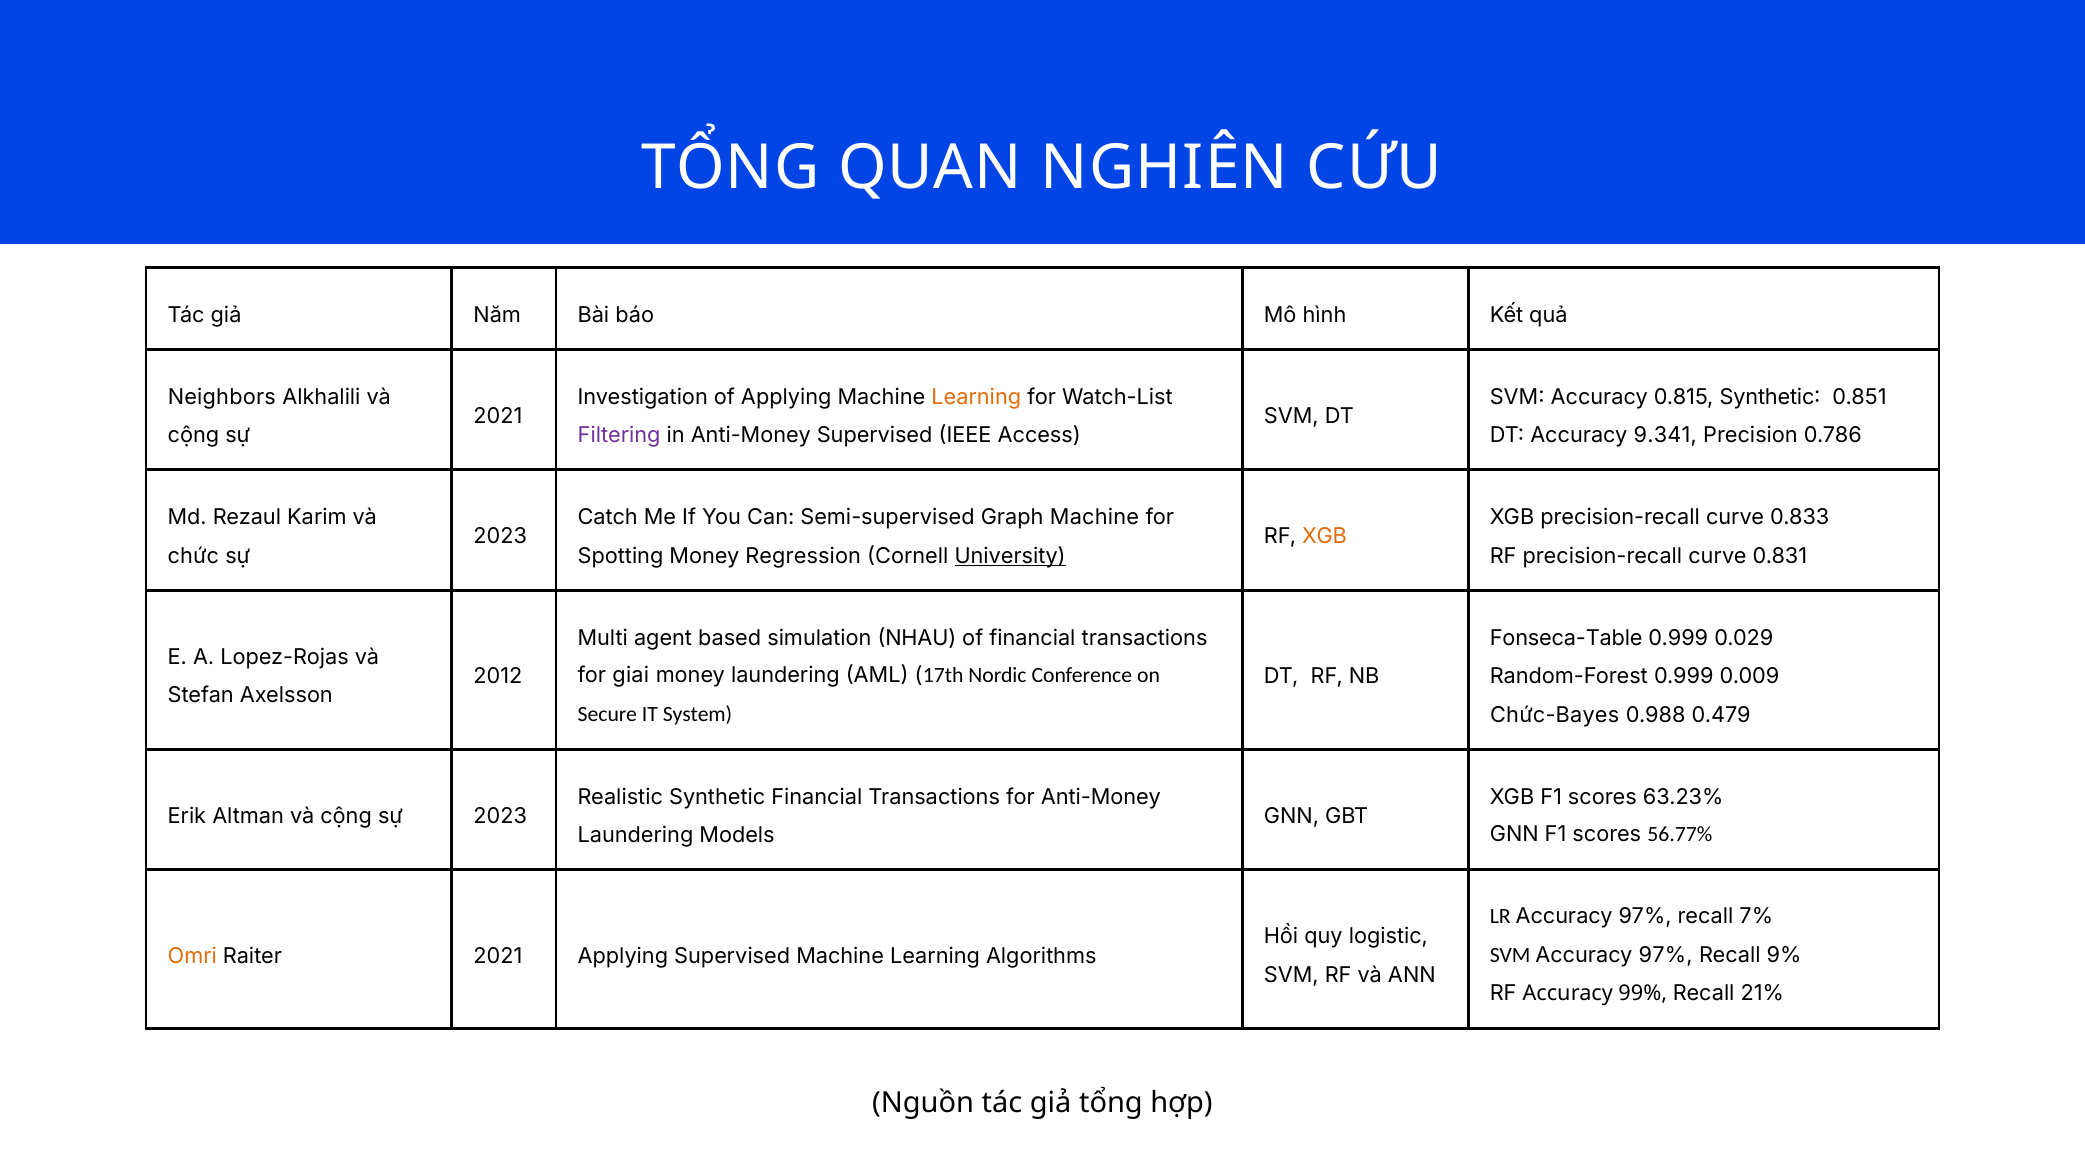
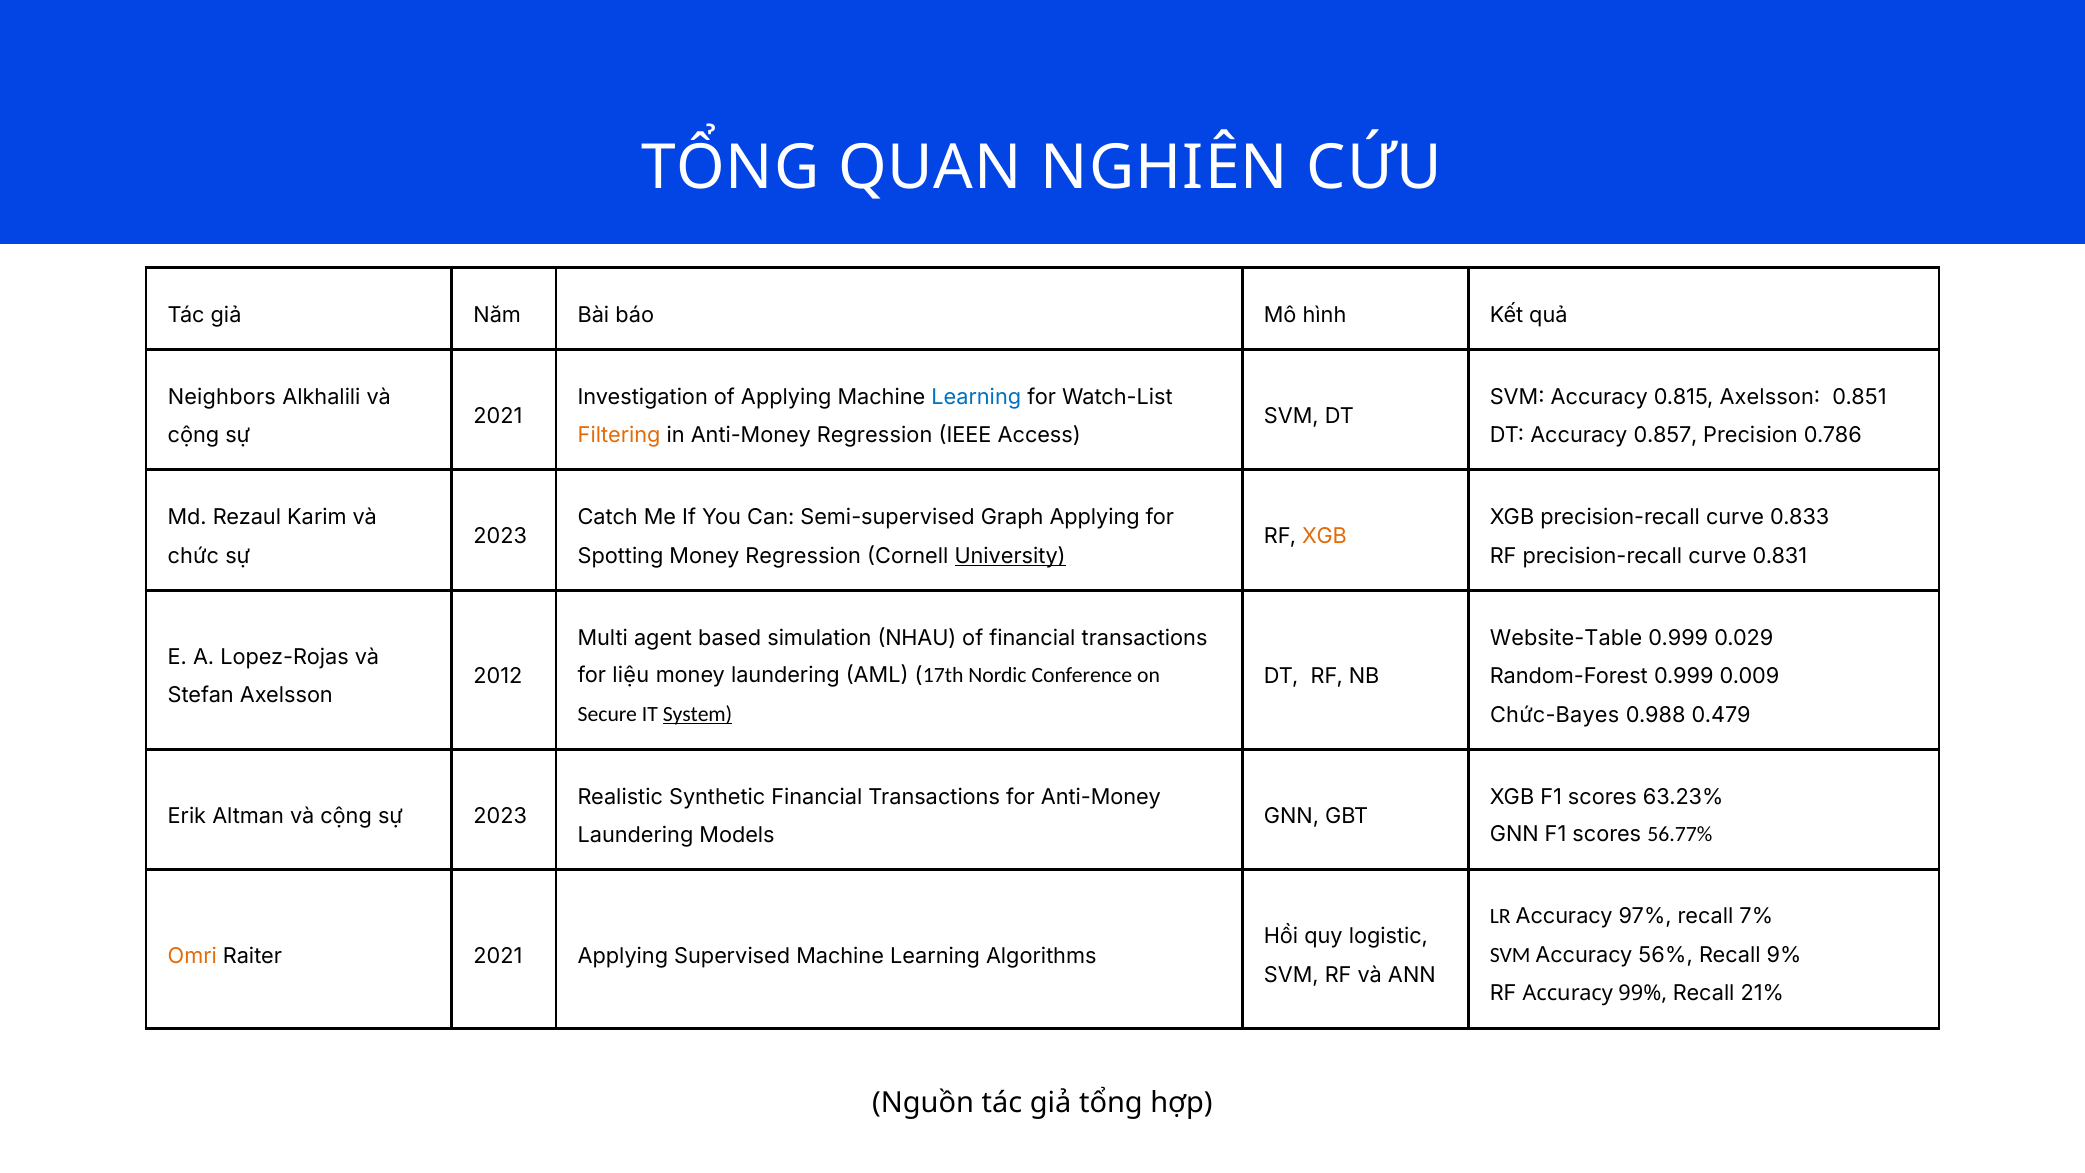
Learning colour: orange -> blue (976, 397)
0.815 Synthetic: Synthetic -> Axelsson (1770, 397)
Filtering colour: purple -> orange (619, 435)
Anti-Money Supervised: Supervised -> Regression (875, 435)
9.341: 9.341 -> 0.857 (1665, 435)
Graph Machine: Machine -> Applying (1095, 517)
Fonseca-Table: Fonseca-Table -> Website-Table (1566, 638)
giai: giai -> liệu (631, 676)
System underline: none -> present (698, 714)
SVM Accuracy 97%: 97% -> 56% (1666, 955)
